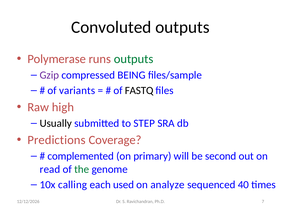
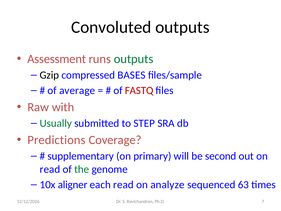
Polymerase: Polymerase -> Assessment (57, 59)
Gzip colour: purple -> black (49, 75)
BEING: BEING -> BASES (132, 75)
variants: variants -> average (77, 90)
FASTQ colour: black -> red (139, 90)
high: high -> with (63, 107)
Usually colour: black -> green (56, 123)
complemented: complemented -> supplementary (81, 156)
calling: calling -> aligner (73, 184)
each used: used -> read (123, 184)
40: 40 -> 63 (243, 184)
